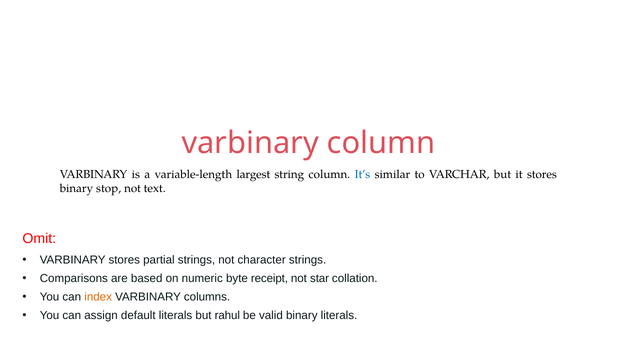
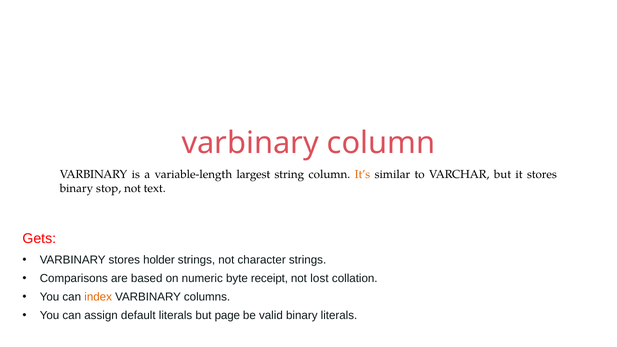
It’s colour: blue -> orange (362, 174)
Omit: Omit -> Gets (39, 239)
partial: partial -> holder (159, 260)
star: star -> lost (319, 278)
rahul: rahul -> page (227, 316)
